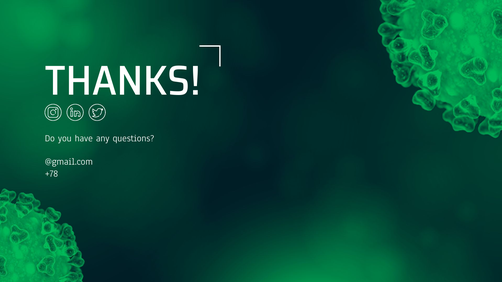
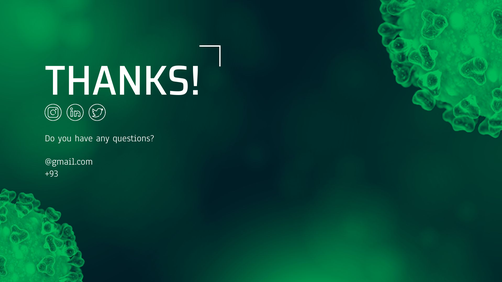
+78: +78 -> +93 (51, 174)
